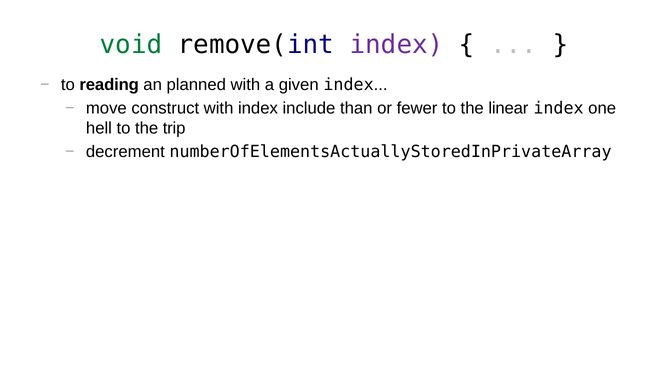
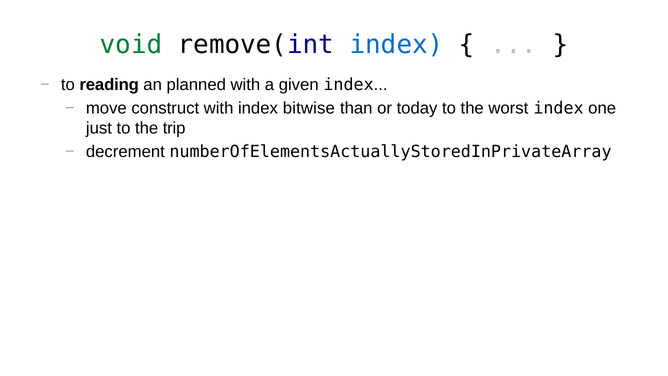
index colour: purple -> blue (397, 45)
include: include -> bitwise (309, 108)
fewer: fewer -> today (417, 108)
linear: linear -> worst (508, 108)
hell: hell -> just (99, 128)
